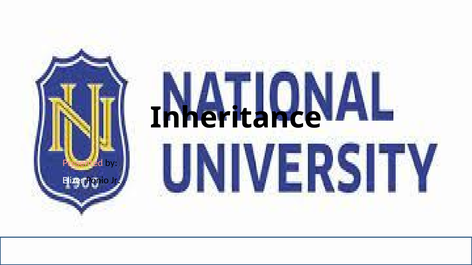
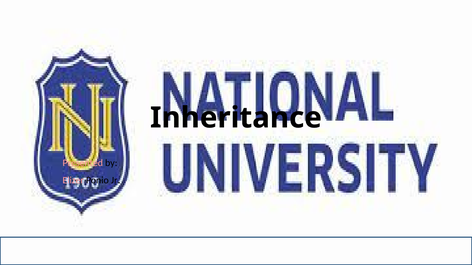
Elizer colour: white -> pink (73, 180)
